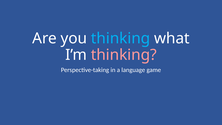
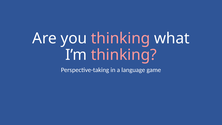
thinking colour: light blue -> pink (121, 38)
